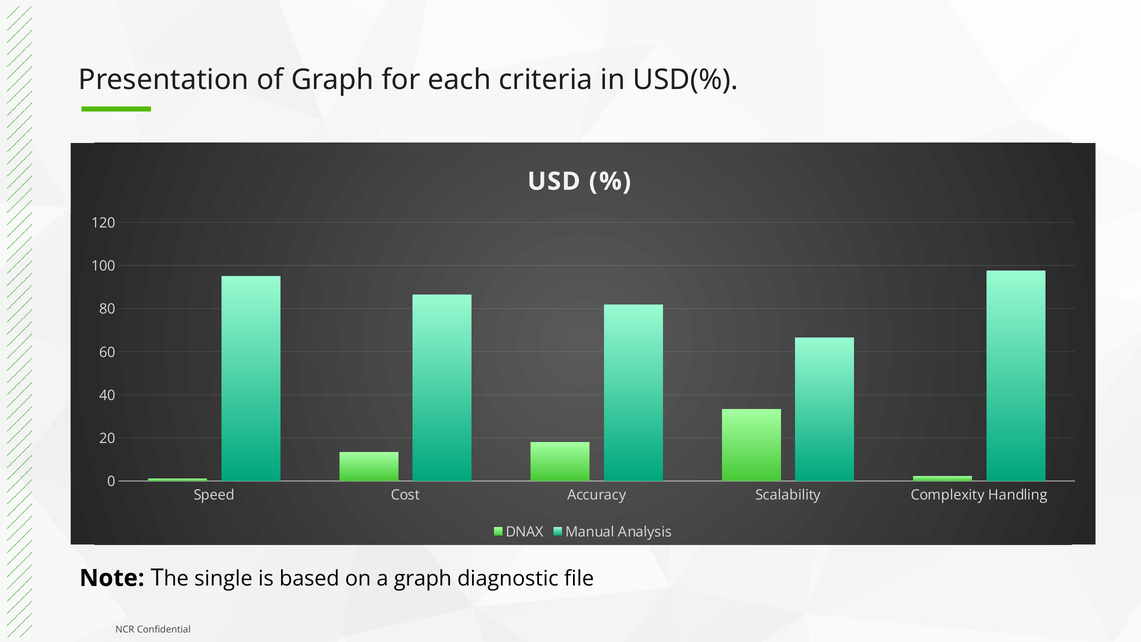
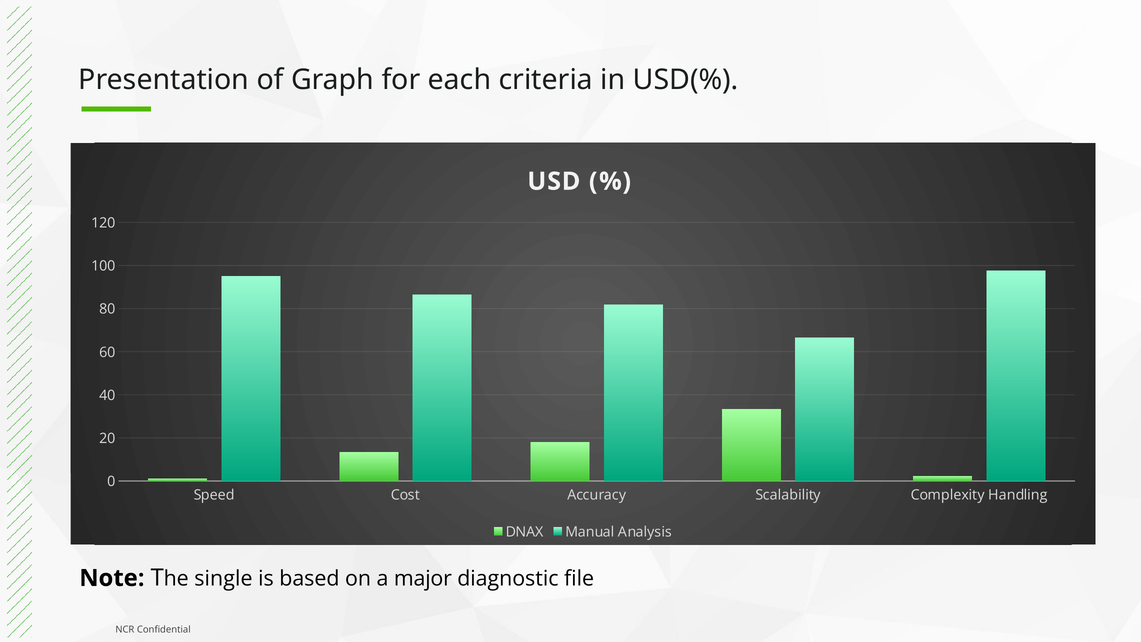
a graph: graph -> major (423, 579)
